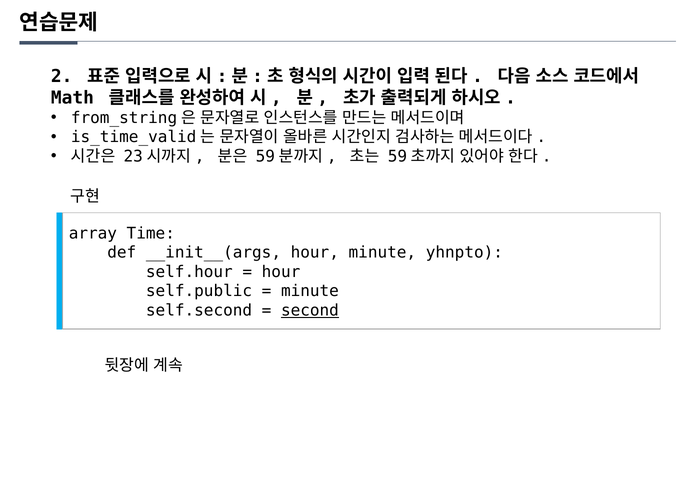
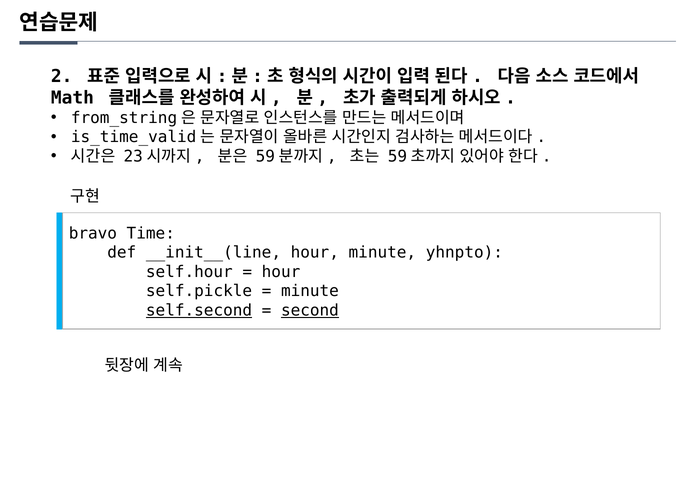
array: array -> bravo (93, 234)
__init__(args: __init__(args -> __init__(line (213, 253)
self.public: self.public -> self.pickle (199, 291)
self.second underline: none -> present (199, 310)
